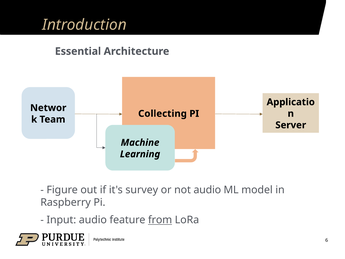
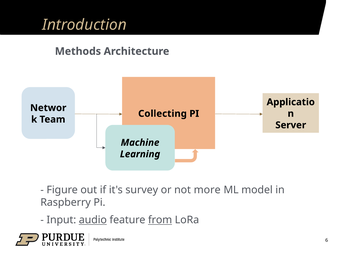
Essential: Essential -> Methods (78, 51)
not audio: audio -> more (207, 190)
audio underline: none -> present (93, 220)
